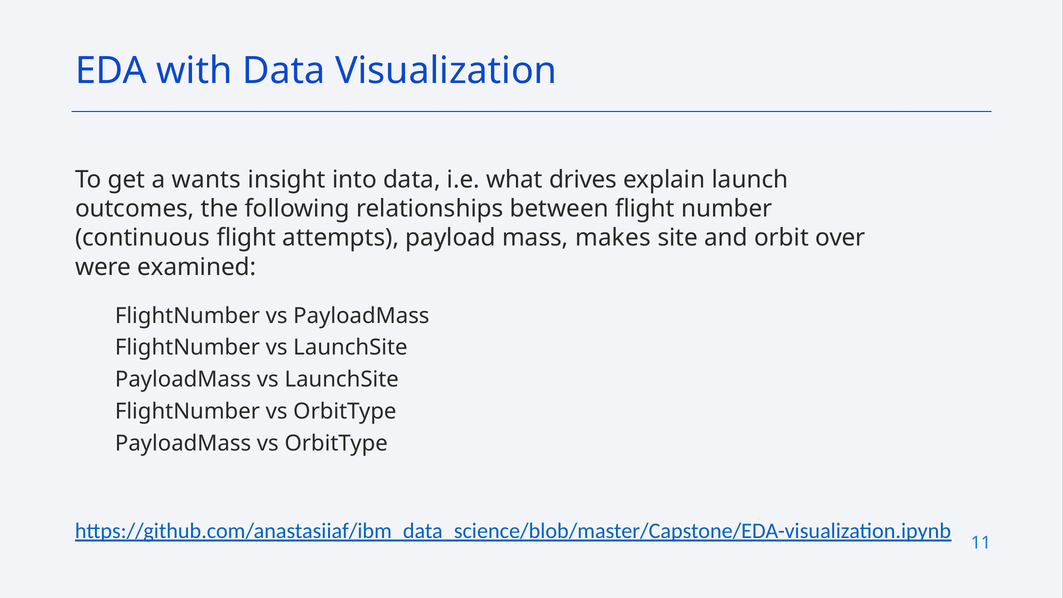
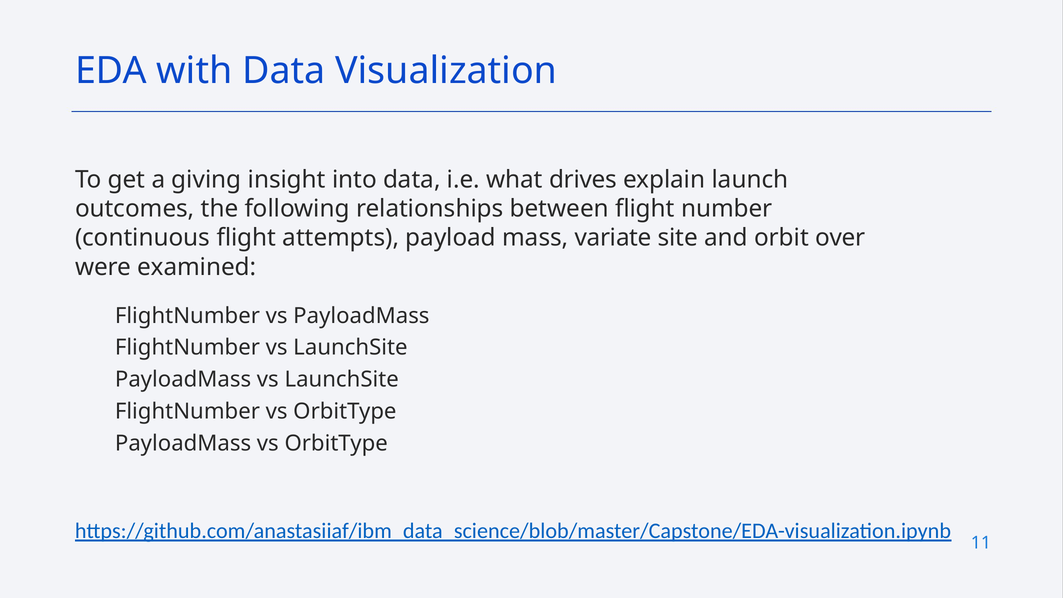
wants: wants -> giving (206, 179)
makes: makes -> variate (613, 238)
